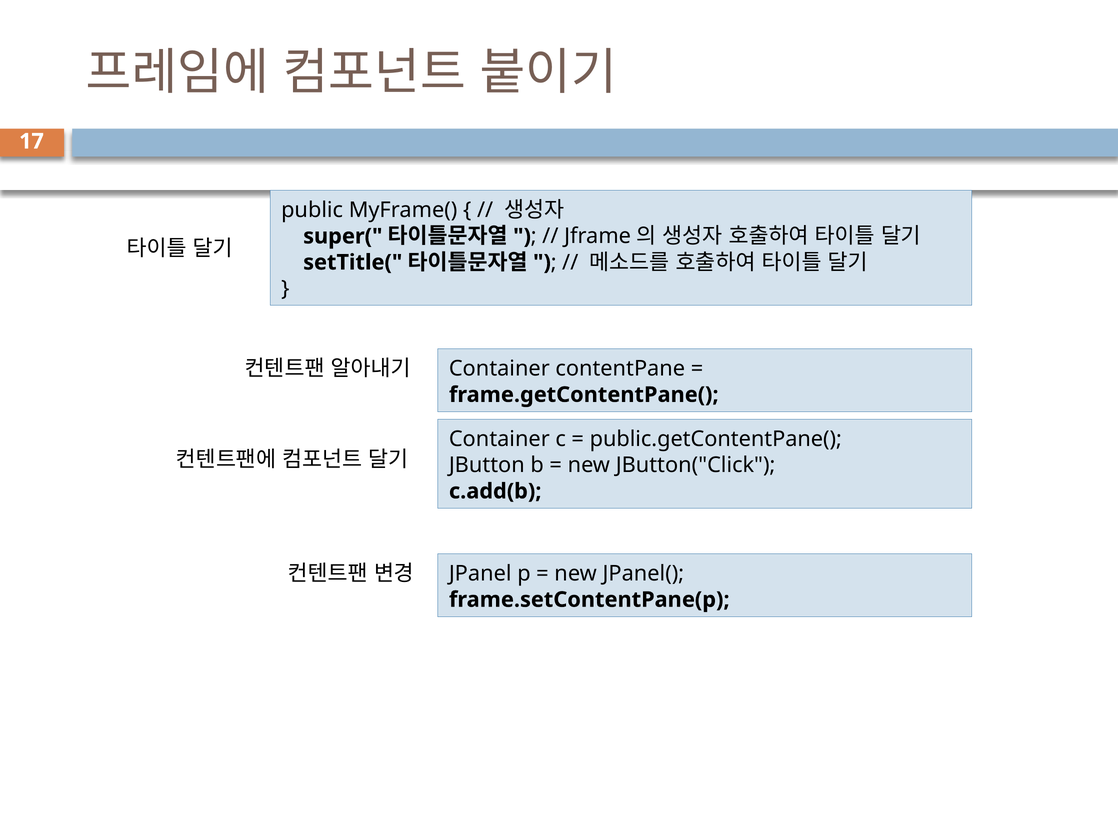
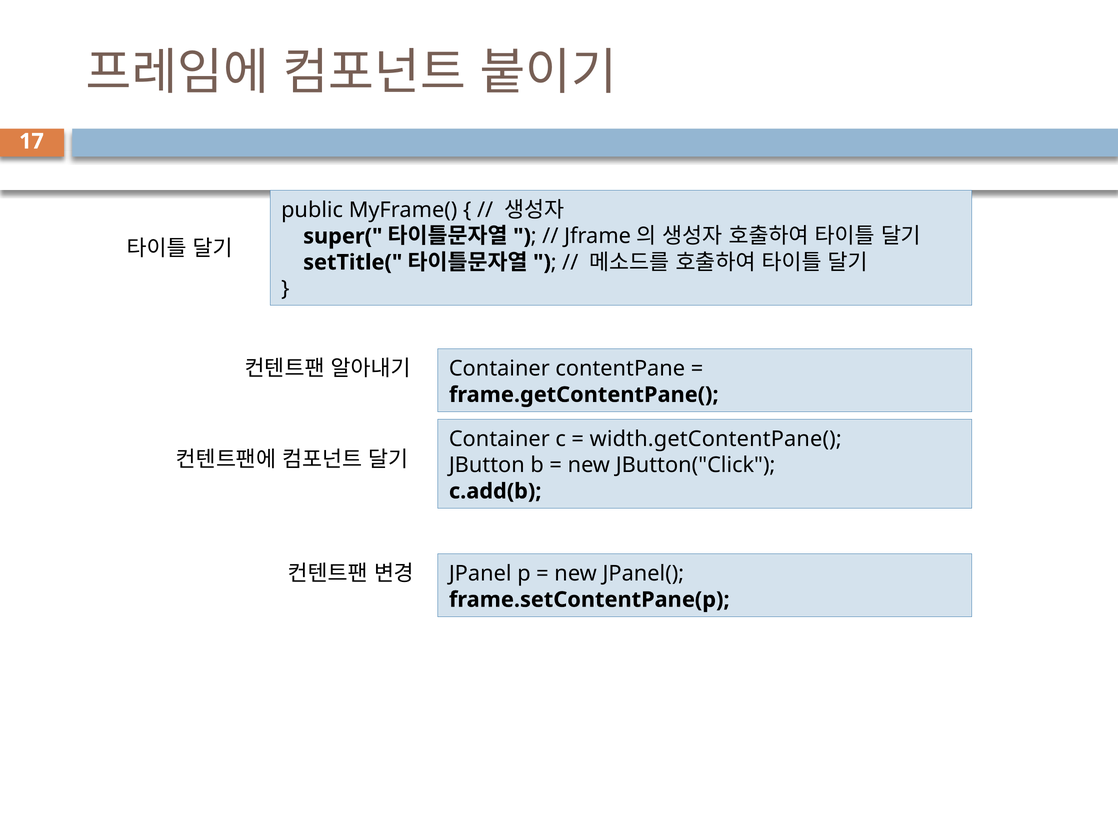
public.getContentPane(: public.getContentPane( -> width.getContentPane( (716, 439)
